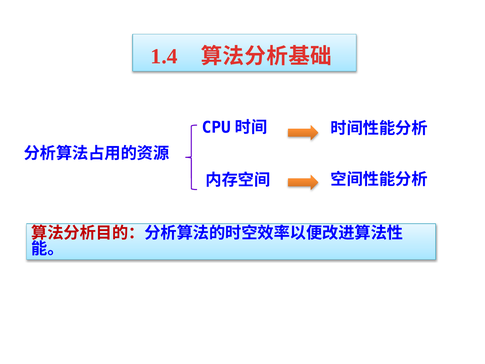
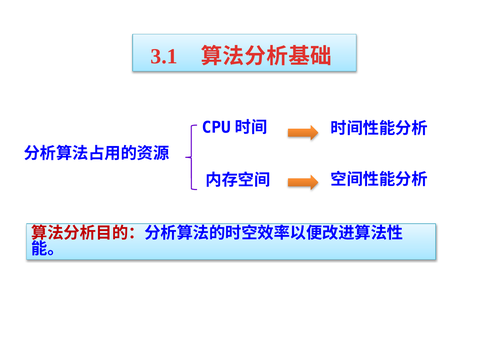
1.4: 1.4 -> 3.1 (164, 56)
